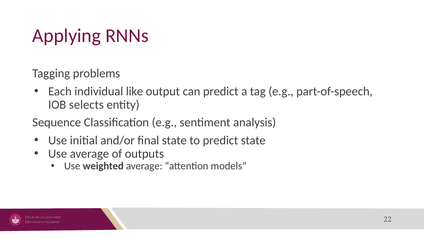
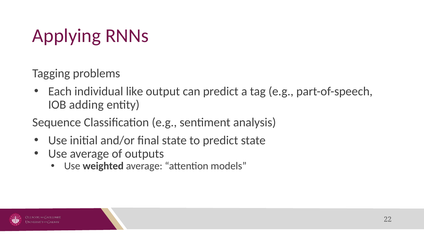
selects: selects -> adding (86, 104)
